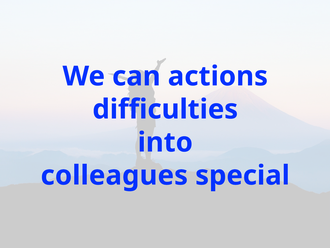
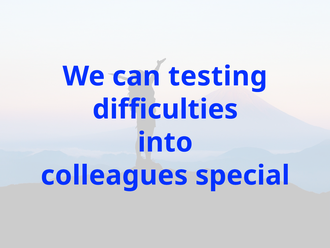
actions: actions -> testing (218, 76)
